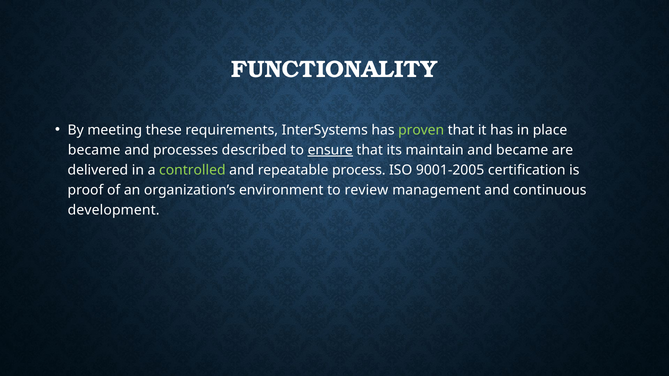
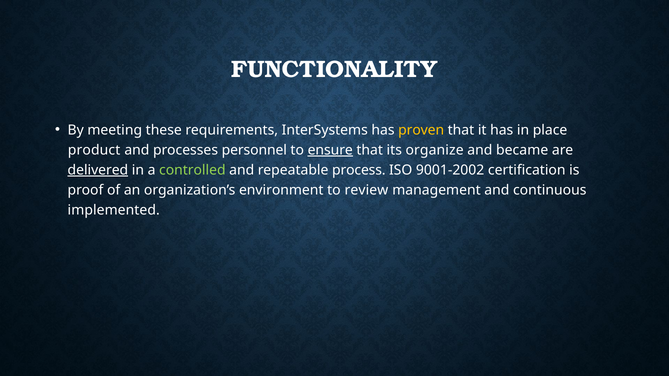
proven colour: light green -> yellow (421, 130)
became: became -> product (94, 150)
described: described -> personnel (254, 150)
maintain: maintain -> organize (435, 150)
delivered underline: none -> present (98, 170)
9001-2005: 9001-2005 -> 9001-2002 (450, 170)
development: development -> implemented (114, 210)
